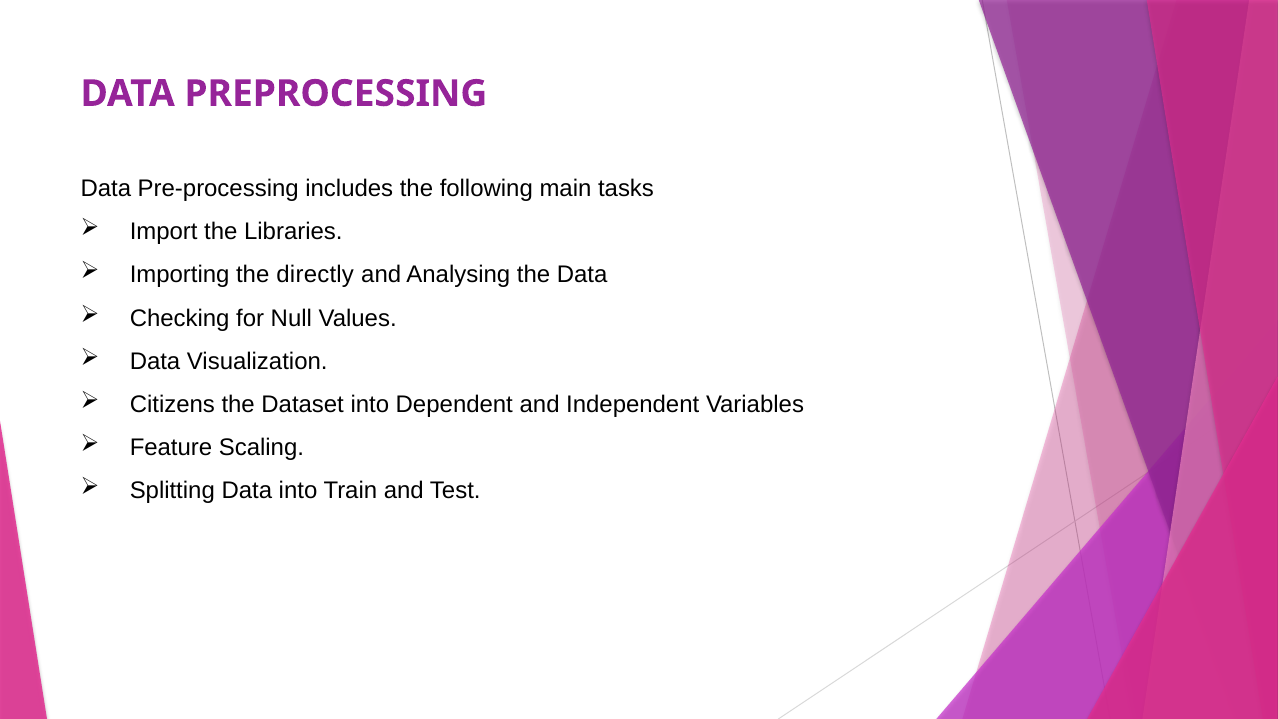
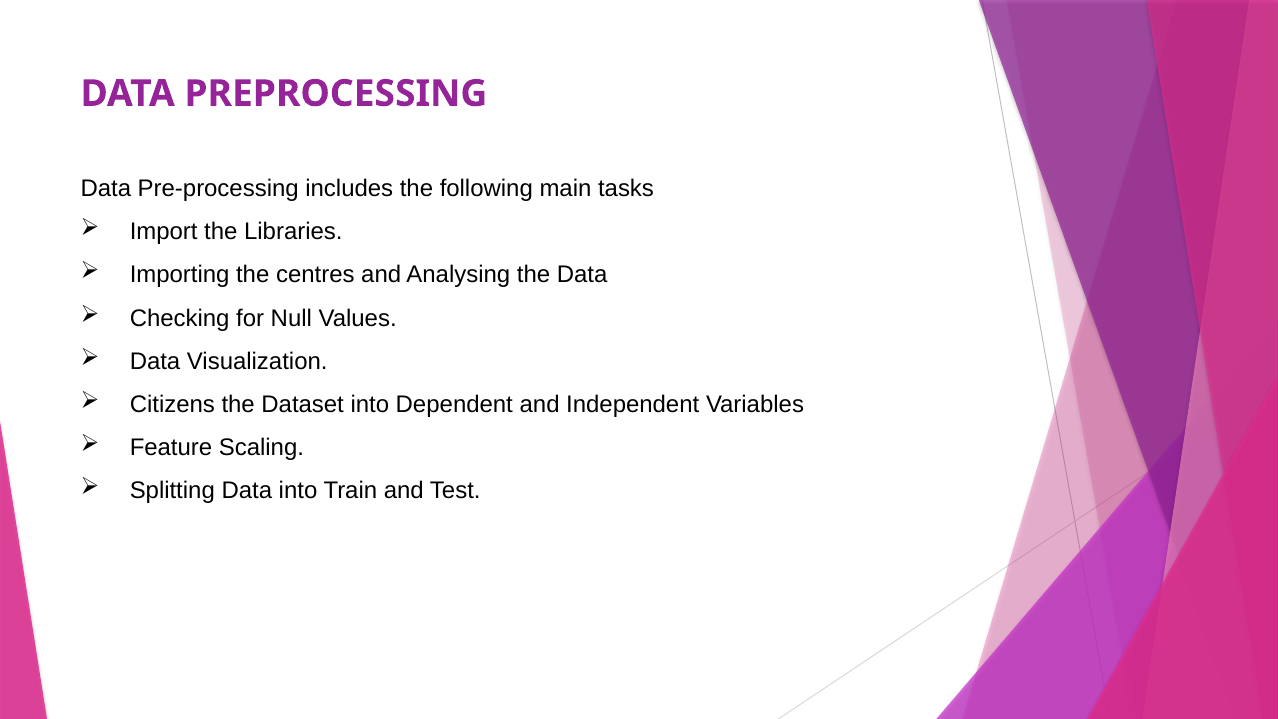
directly: directly -> centres (315, 275)
